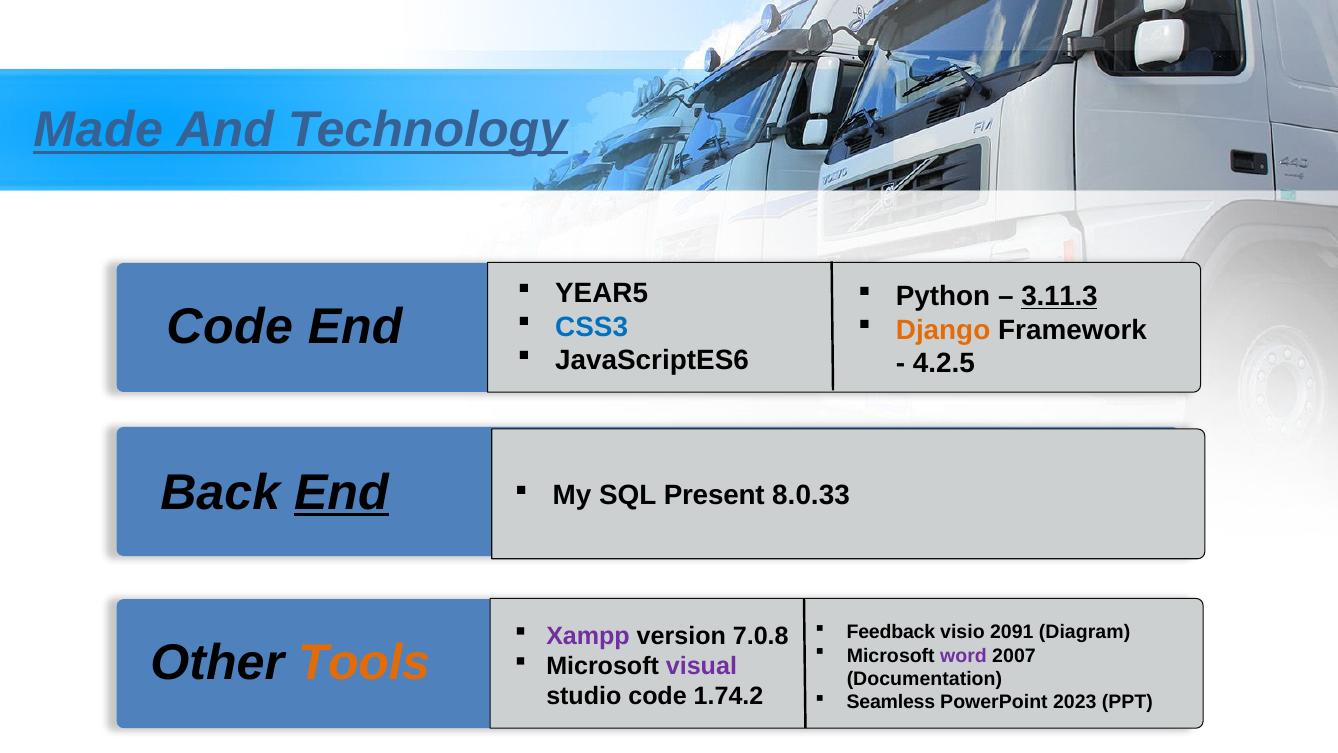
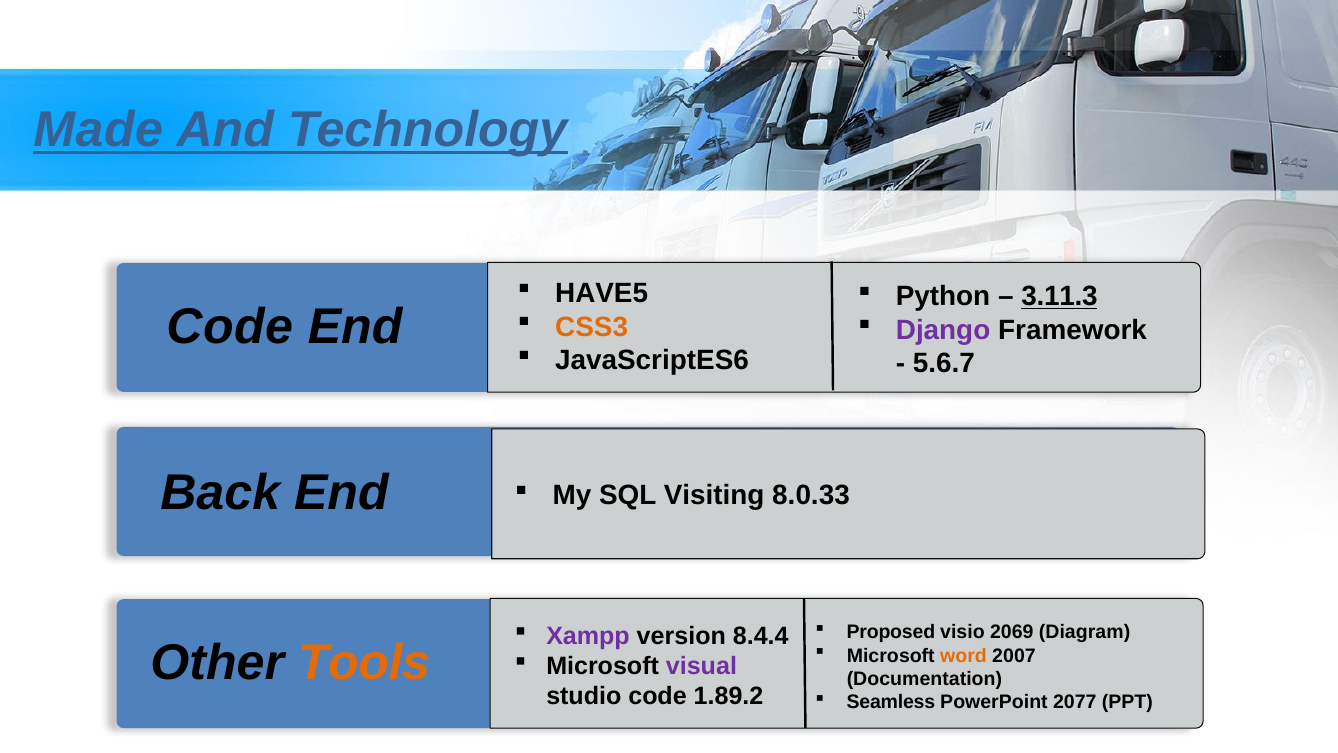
YEAR5: YEAR5 -> HAVE5 (602, 294)
CSS3 colour: blue -> orange (592, 327)
Django colour: orange -> purple (943, 330)
4.2.5: 4.2.5 -> 5.6.7 (944, 363)
End underline: present -> none (341, 492)
Present: Present -> Visiting (714, 495)
Feedback: Feedback -> Proposed (891, 632)
2091: 2091 -> 2069 (1012, 632)
7.0.8: 7.0.8 -> 8.4.4 (761, 636)
word colour: purple -> orange (964, 655)
1.74.2: 1.74.2 -> 1.89.2 (729, 696)
2023: 2023 -> 2077 (1075, 702)
